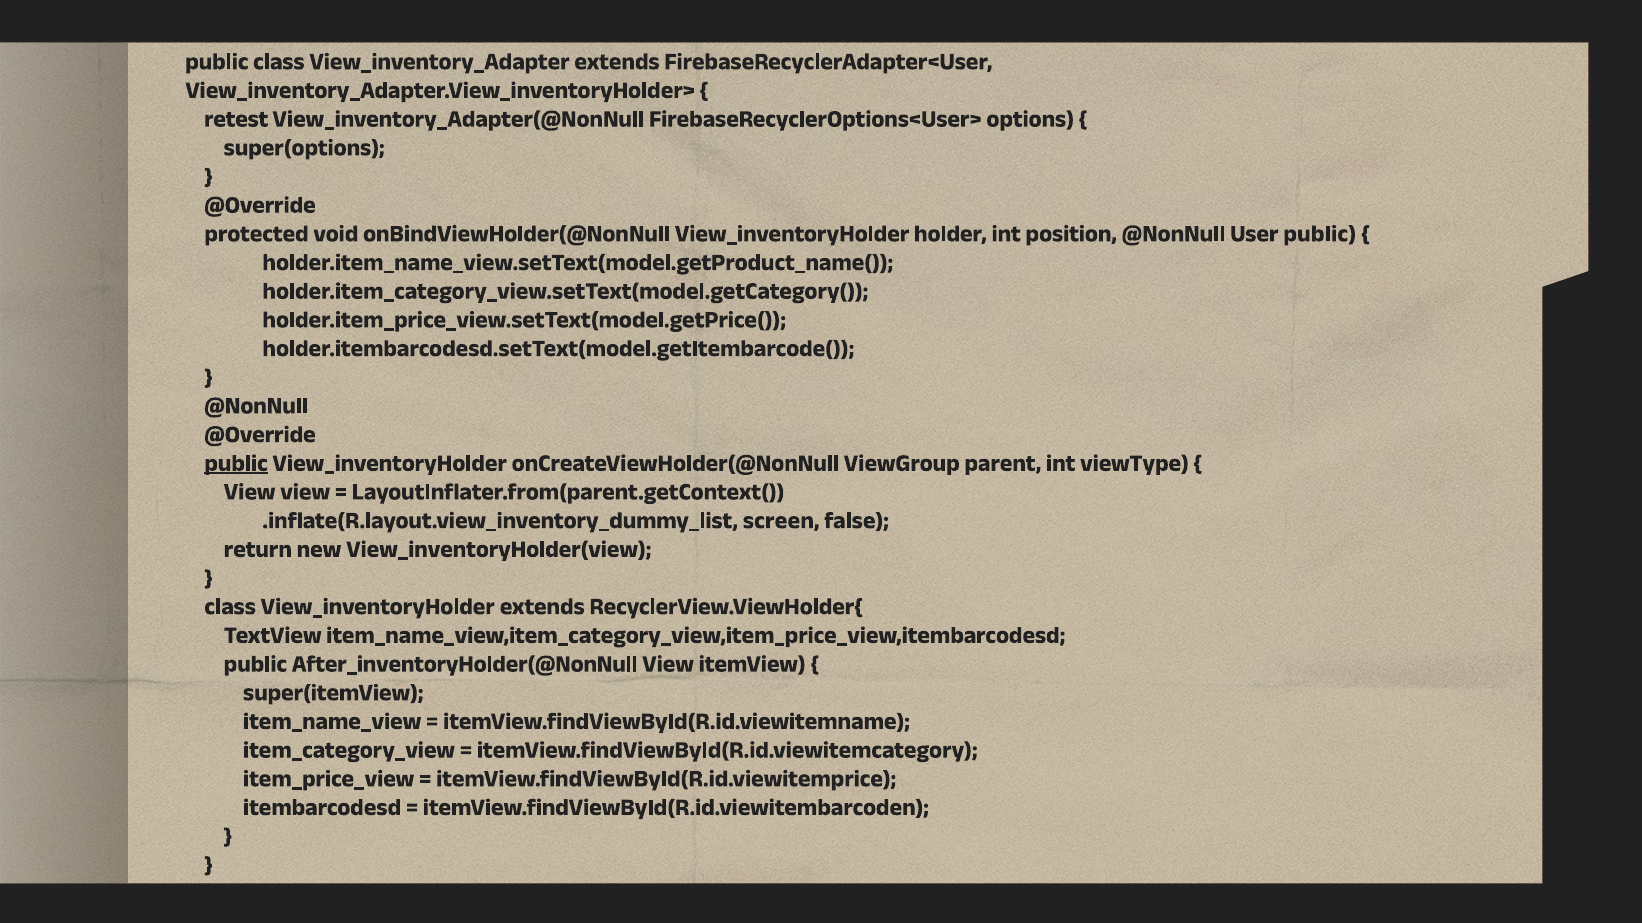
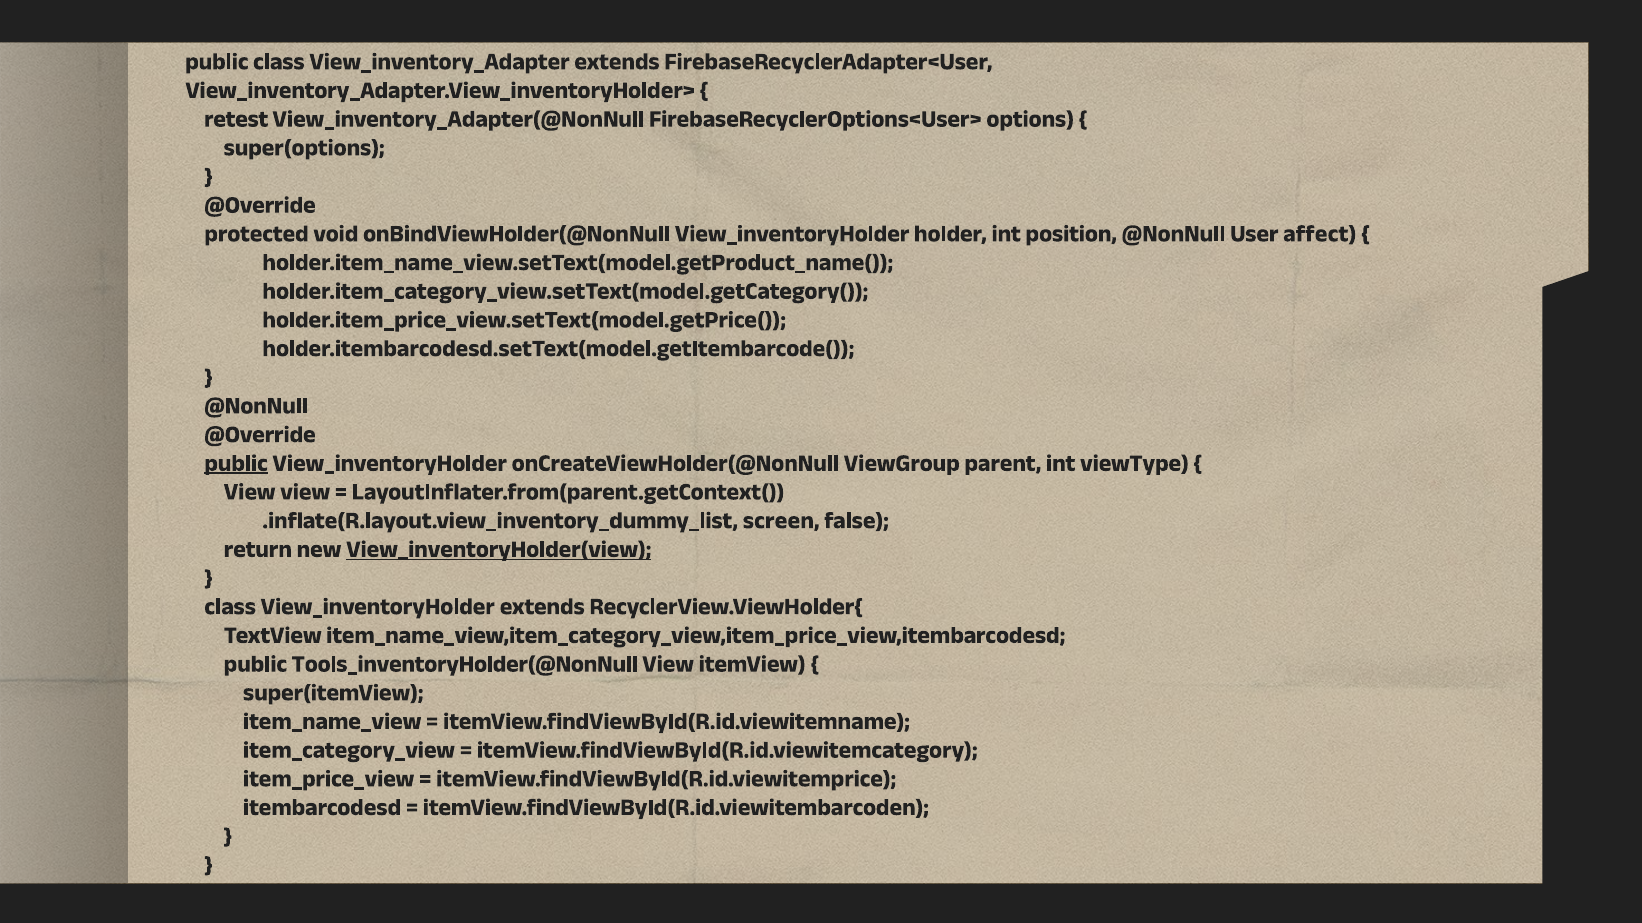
User public: public -> affect (1320, 234)
View_inventoryHolder(view underline: none -> present (499, 549)
After_inventoryHolder(@NonNull: After_inventoryHolder(@NonNull -> Tools_inventoryHolder(@NonNull (465, 664)
